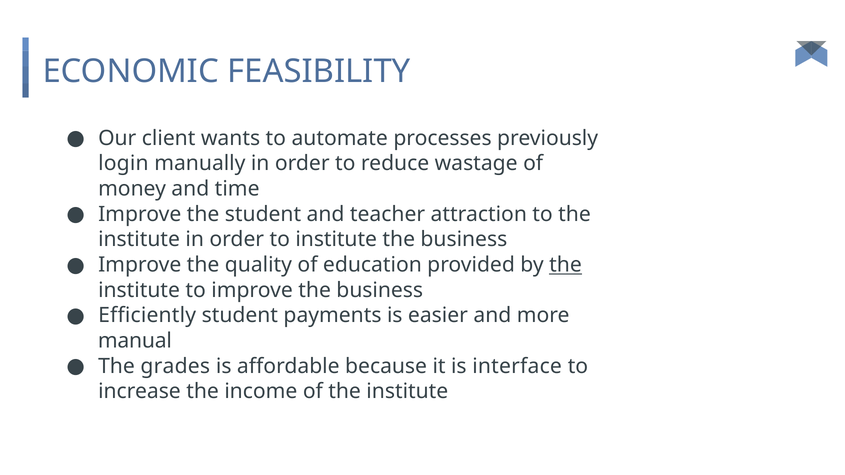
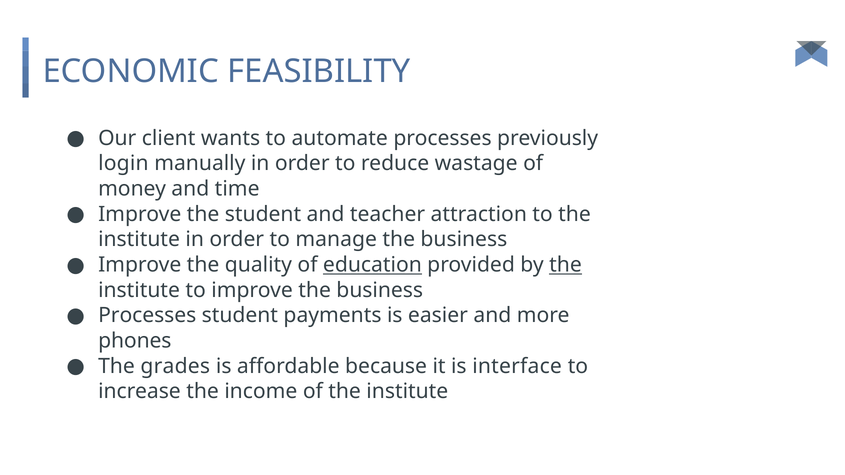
to institute: institute -> manage (336, 240)
education underline: none -> present (372, 265)
Efficiently: Efficiently -> Processes (147, 316)
manual: manual -> phones (135, 341)
